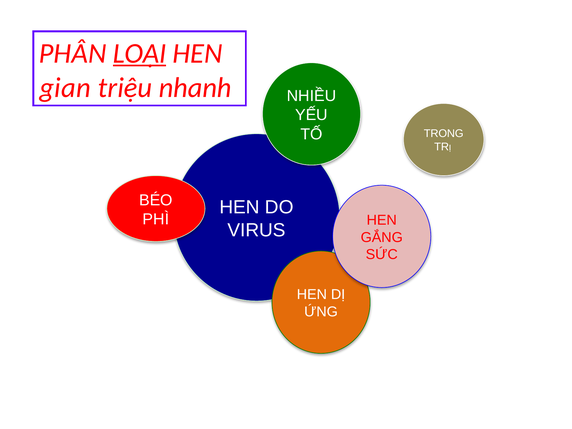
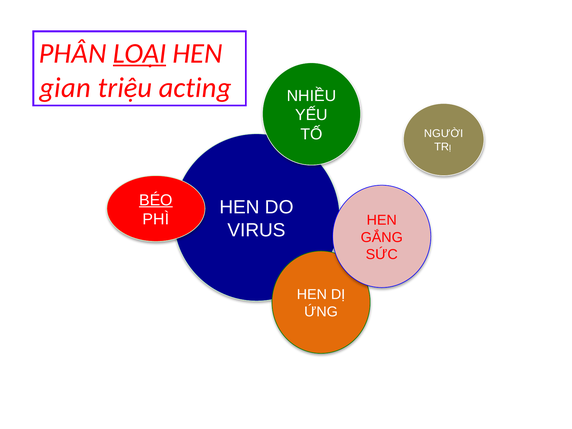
nhanh: nhanh -> acting (195, 88)
TRONG: TRONG -> NGƯỜI (444, 134)
BÉO underline: none -> present (156, 200)
